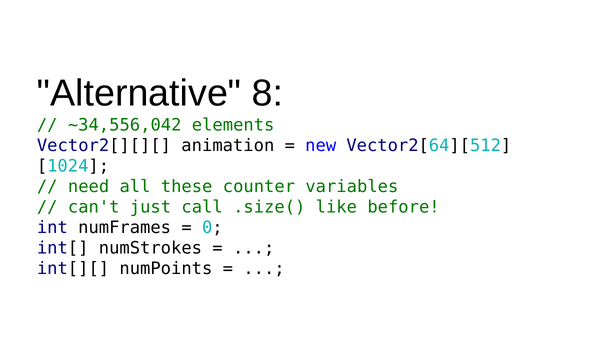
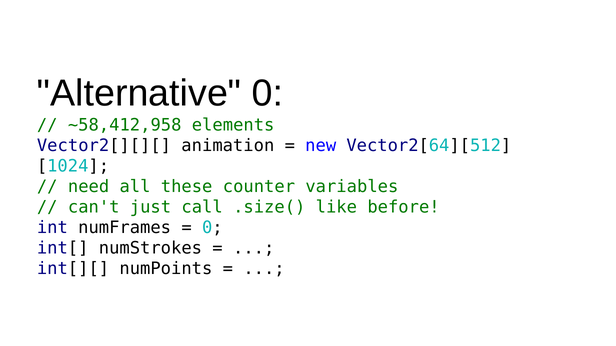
Alternative 8: 8 -> 0 (267, 94)
~34,556,042: ~34,556,042 -> ~58,412,958 (125, 125)
